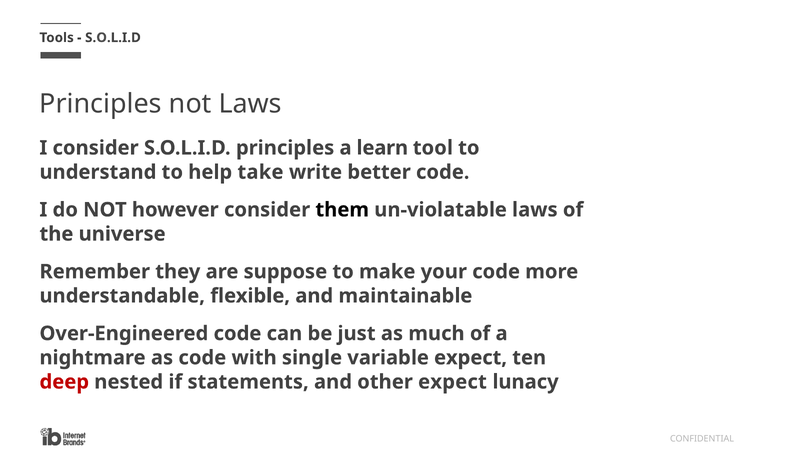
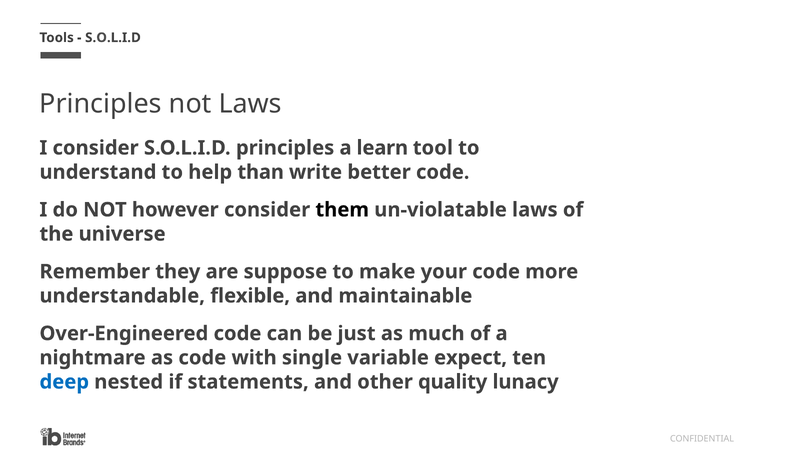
take: take -> than (261, 172)
deep colour: red -> blue (64, 382)
other expect: expect -> quality (453, 382)
